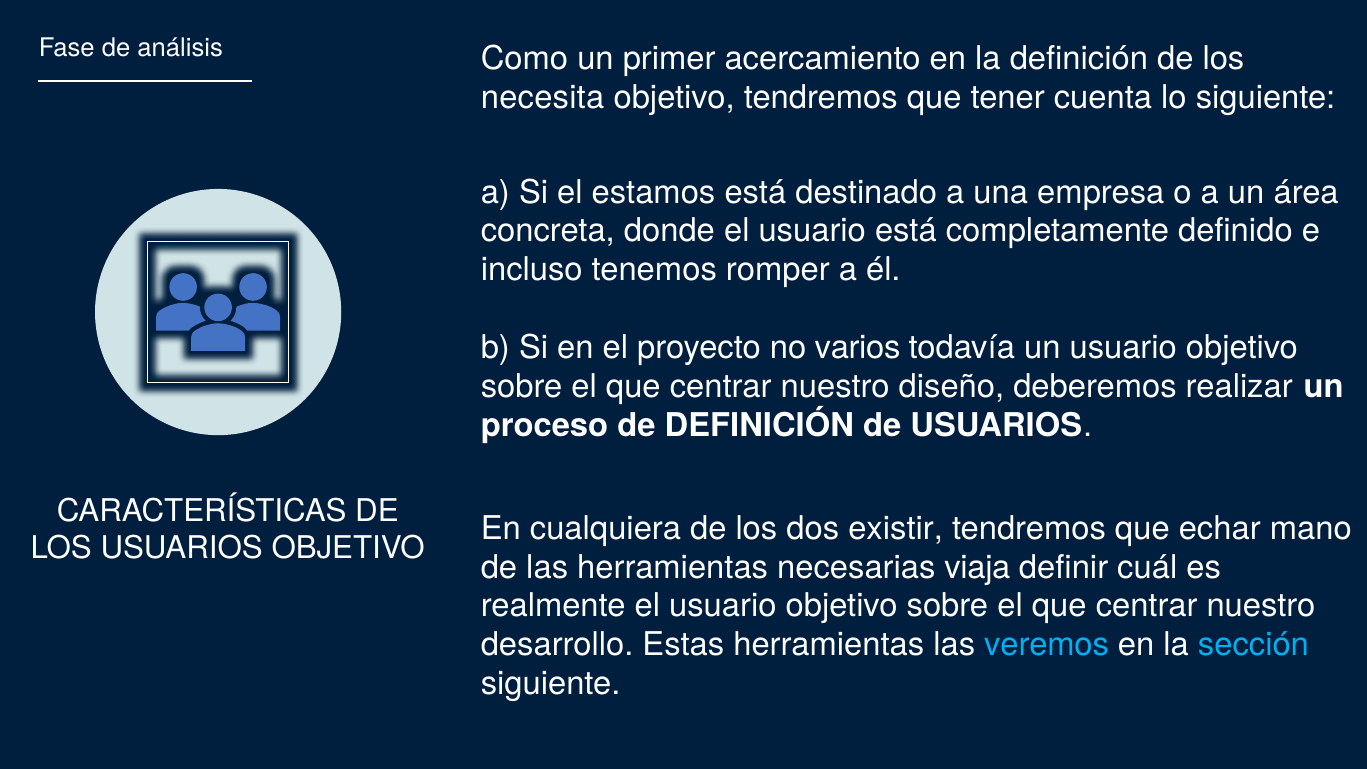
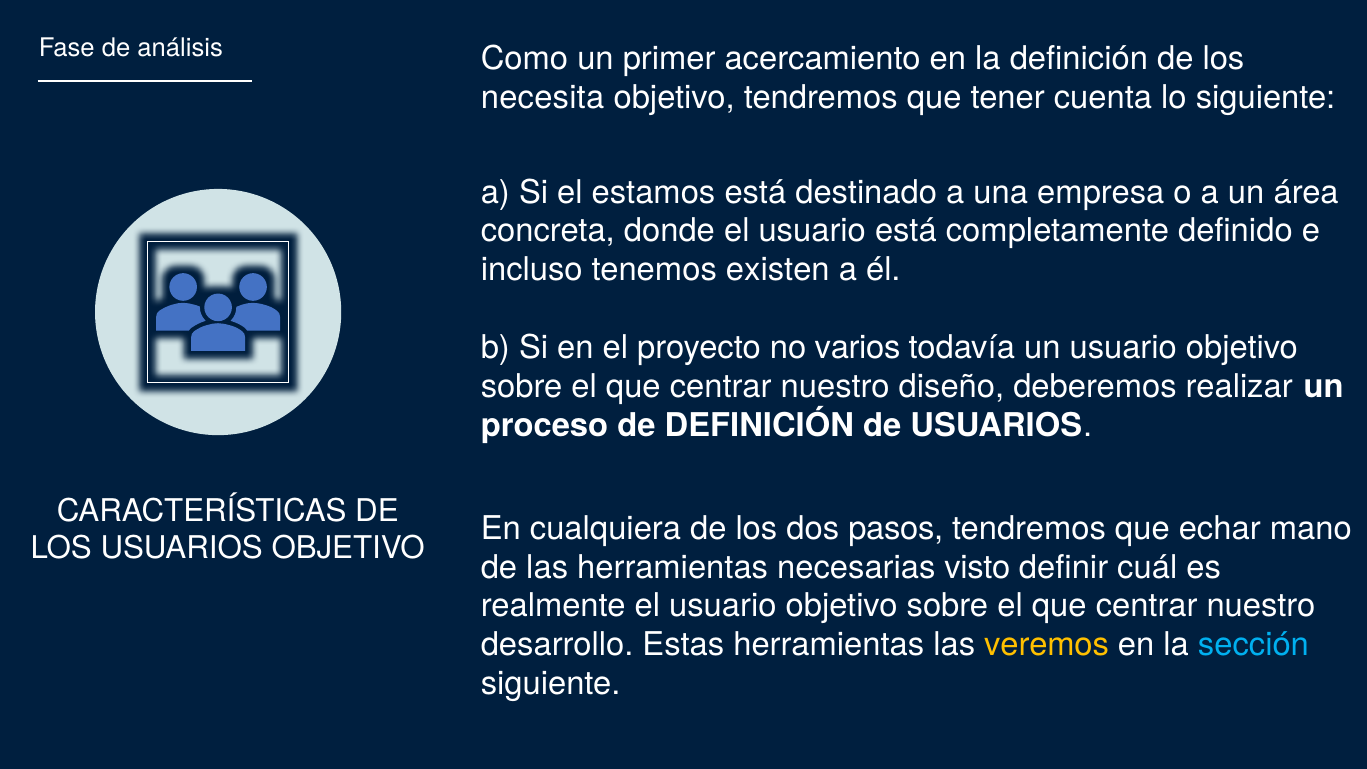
romper: romper -> existen (778, 270)
existir: existir -> pasos (896, 528)
viaja: viaja -> visto (977, 567)
veremos colour: light blue -> yellow (1047, 645)
